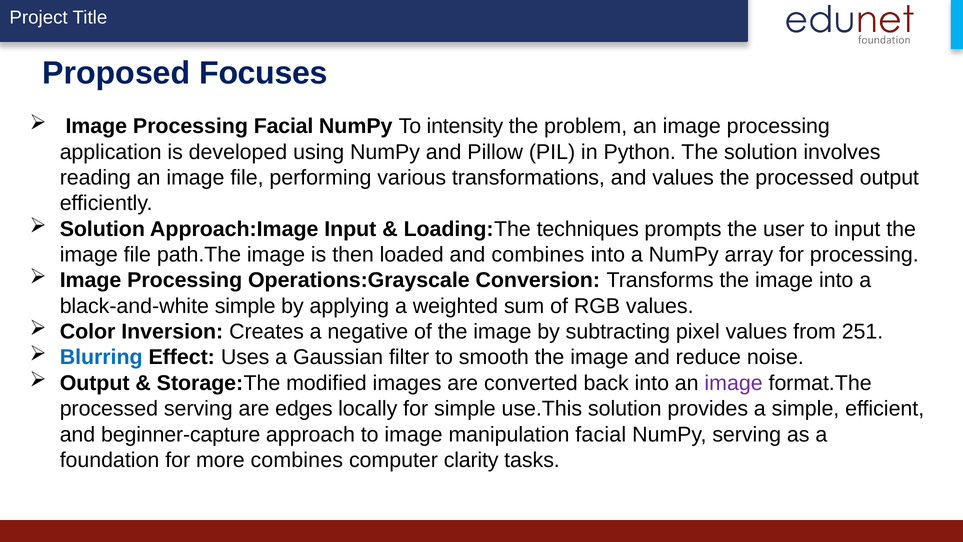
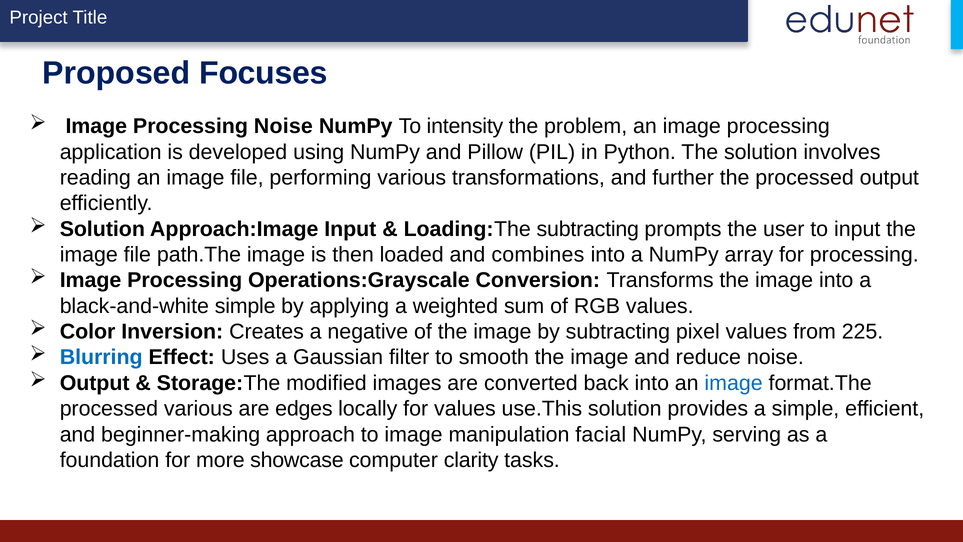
Processing Facial: Facial -> Noise (283, 126)
and values: values -> further (683, 178)
Loading:The techniques: techniques -> subtracting (588, 229)
251: 251 -> 225 (863, 332)
image colour: purple -> blue (734, 383)
processed serving: serving -> various (198, 409)
for simple: simple -> values (465, 409)
beginner-capture: beginner-capture -> beginner-making (181, 434)
more combines: combines -> showcase (297, 460)
